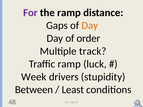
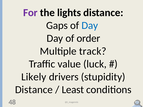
the ramp: ramp -> lights (69, 13)
Day colour: orange -> blue (90, 26)
Traffic ramp: ramp -> value (69, 64)
Week: Week -> Likely (34, 77)
Between: Between -> Distance (34, 90)
